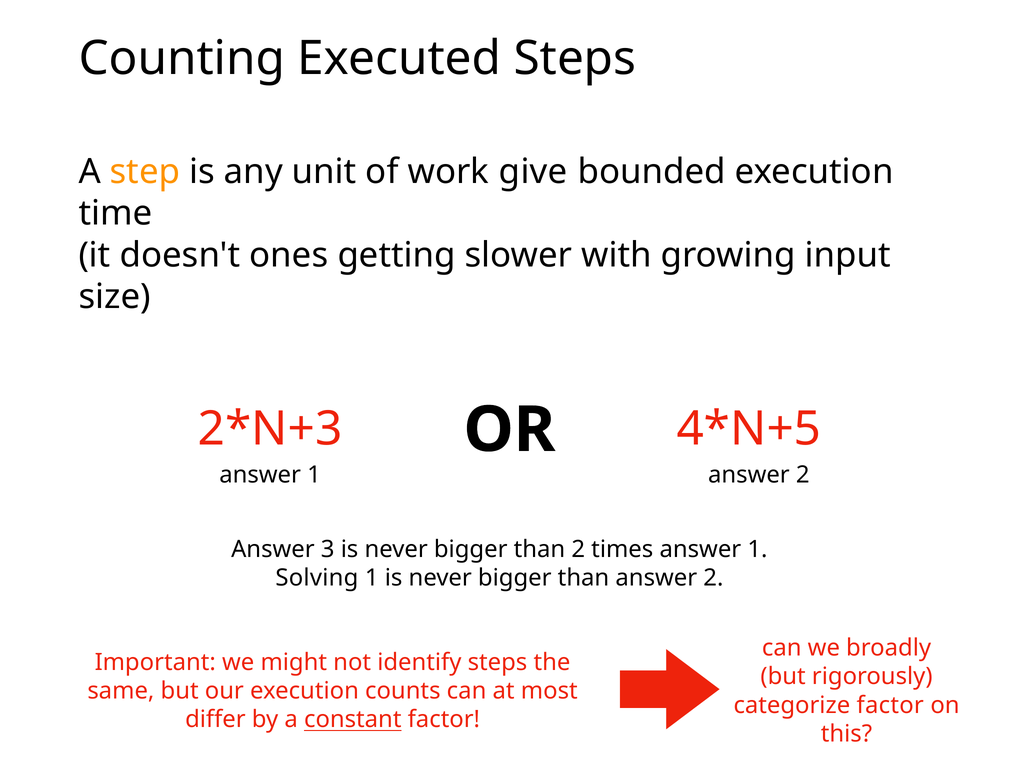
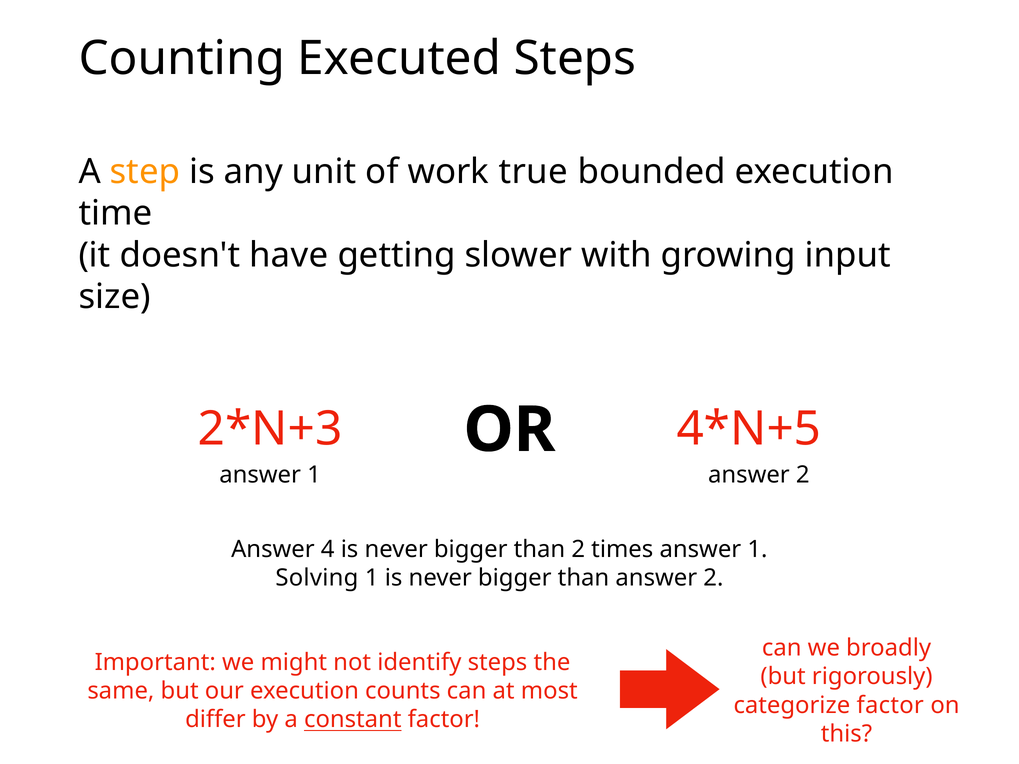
give: give -> true (533, 172)
ones: ones -> have (289, 255)
3: 3 -> 4 (328, 549)
